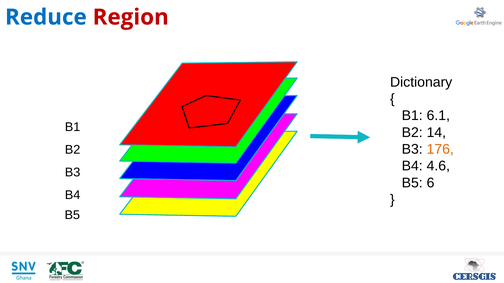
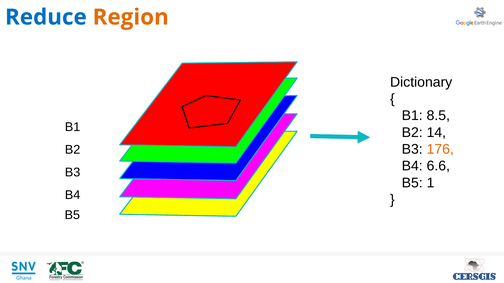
Region colour: red -> orange (131, 17)
6.1: 6.1 -> 8.5 (438, 116)
4.6: 4.6 -> 6.6 (438, 166)
6: 6 -> 1 (431, 183)
